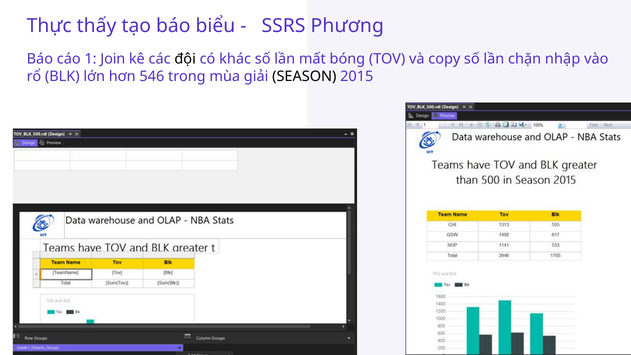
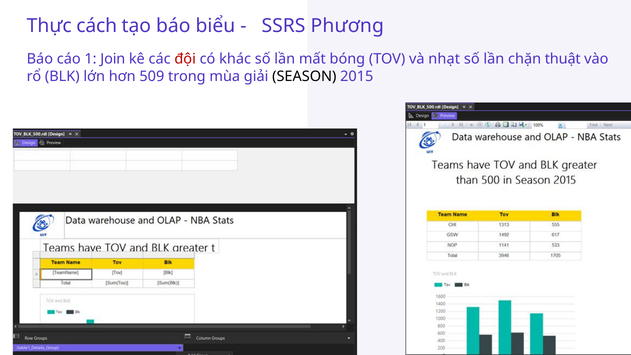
thấy: thấy -> cách (97, 26)
đội colour: black -> red (185, 59)
copy: copy -> nhạt (444, 59)
nhập: nhập -> thuật (563, 59)
546: 546 -> 509 (152, 76)
